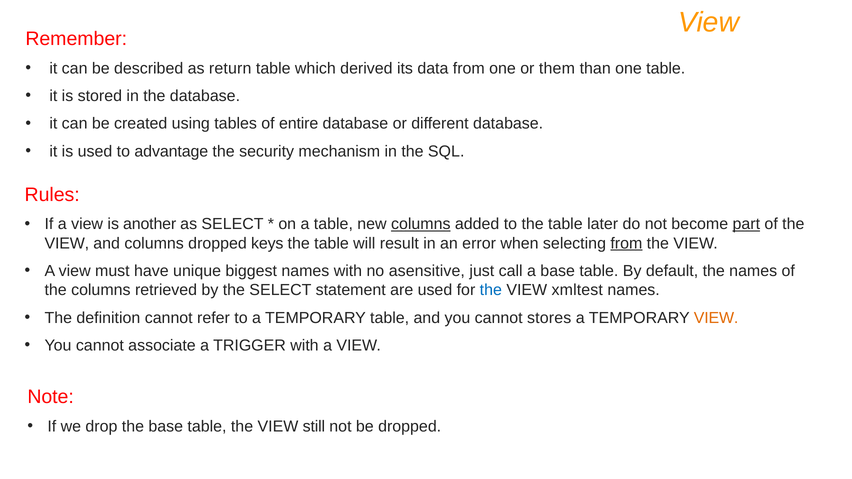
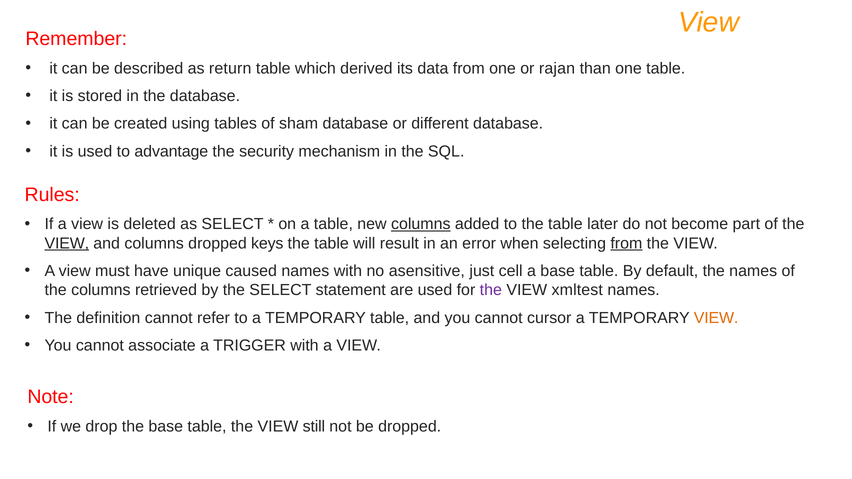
them: them -> rajan (557, 68)
entire: entire -> sham (299, 124)
another: another -> deleted (150, 224)
part underline: present -> none (746, 224)
VIEW underline: none -> present (67, 243)
biggest: biggest -> caused (251, 271)
call: call -> cell (511, 271)
the colour: blue -> purple (491, 290)
stores: stores -> cursor (549, 318)
